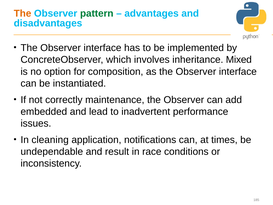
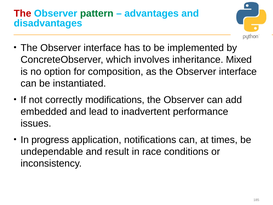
The colour: orange -> red (23, 13)
maintenance: maintenance -> modifications (115, 100)
cleaning: cleaning -> progress (50, 140)
